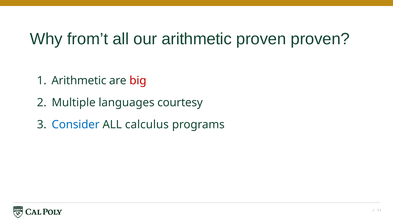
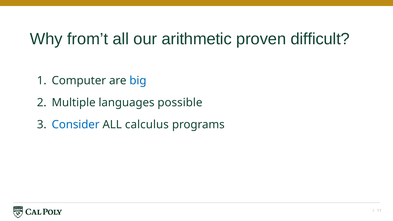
proven proven: proven -> difficult (320, 39)
Arithmetic: Arithmetic -> Computer (79, 81)
big colour: red -> blue (138, 81)
courtesy: courtesy -> possible (180, 103)
